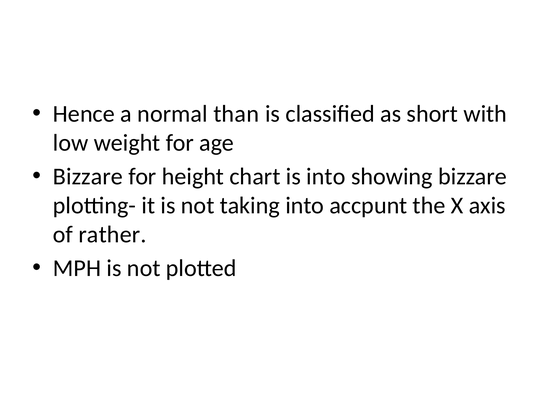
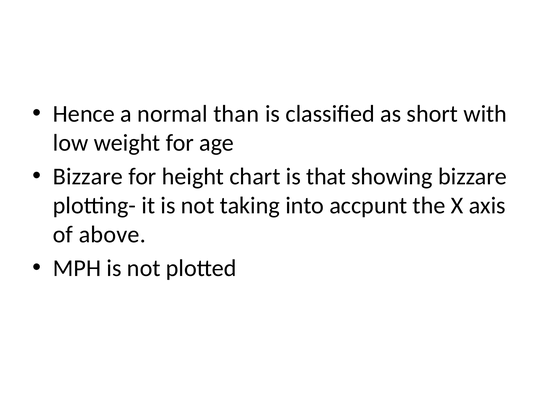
is into: into -> that (326, 177)
rather: rather -> above (112, 235)
